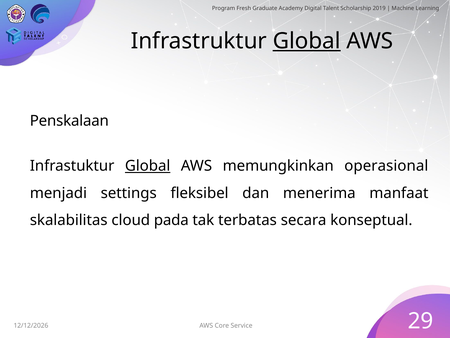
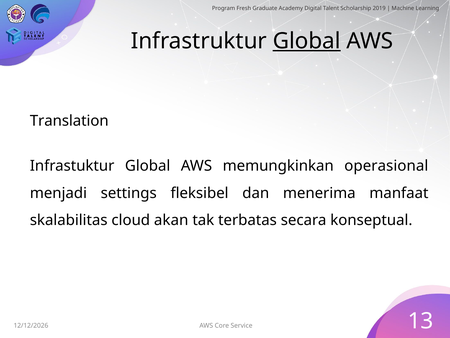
Penskalaan: Penskalaan -> Translation (69, 121)
Global underline: present -> none (148, 166)
pada: pada -> akan (171, 220)
29: 29 -> 13 (421, 321)
